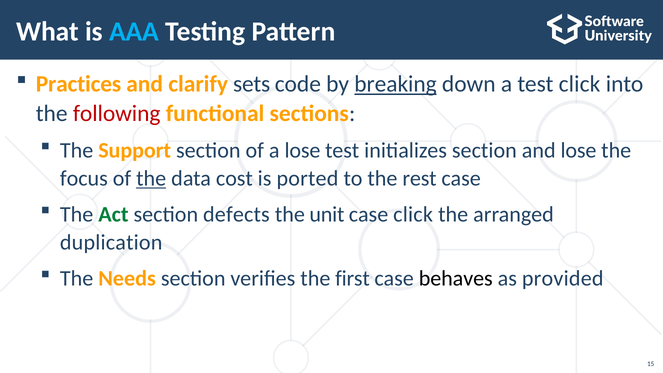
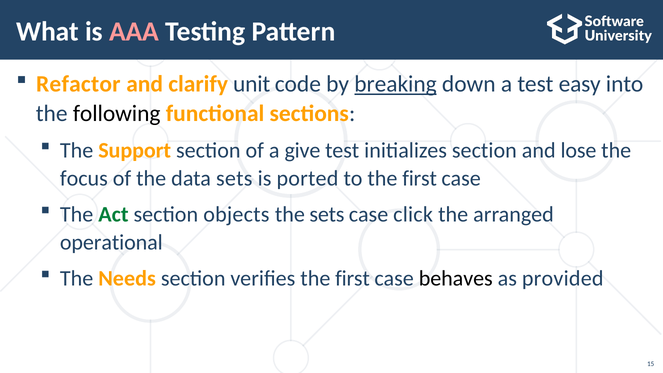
AAA colour: light blue -> pink (134, 31)
Practices: Practices -> Refactor (78, 84)
sets: sets -> unit (252, 84)
test click: click -> easy (580, 84)
following colour: red -> black (117, 114)
a lose: lose -> give (302, 151)
the underline: present -> none (151, 178)
data cost: cost -> sets (234, 178)
to the rest: rest -> first (420, 178)
defects: defects -> objects (236, 215)
the unit: unit -> sets (327, 215)
duplication: duplication -> operational (111, 242)
